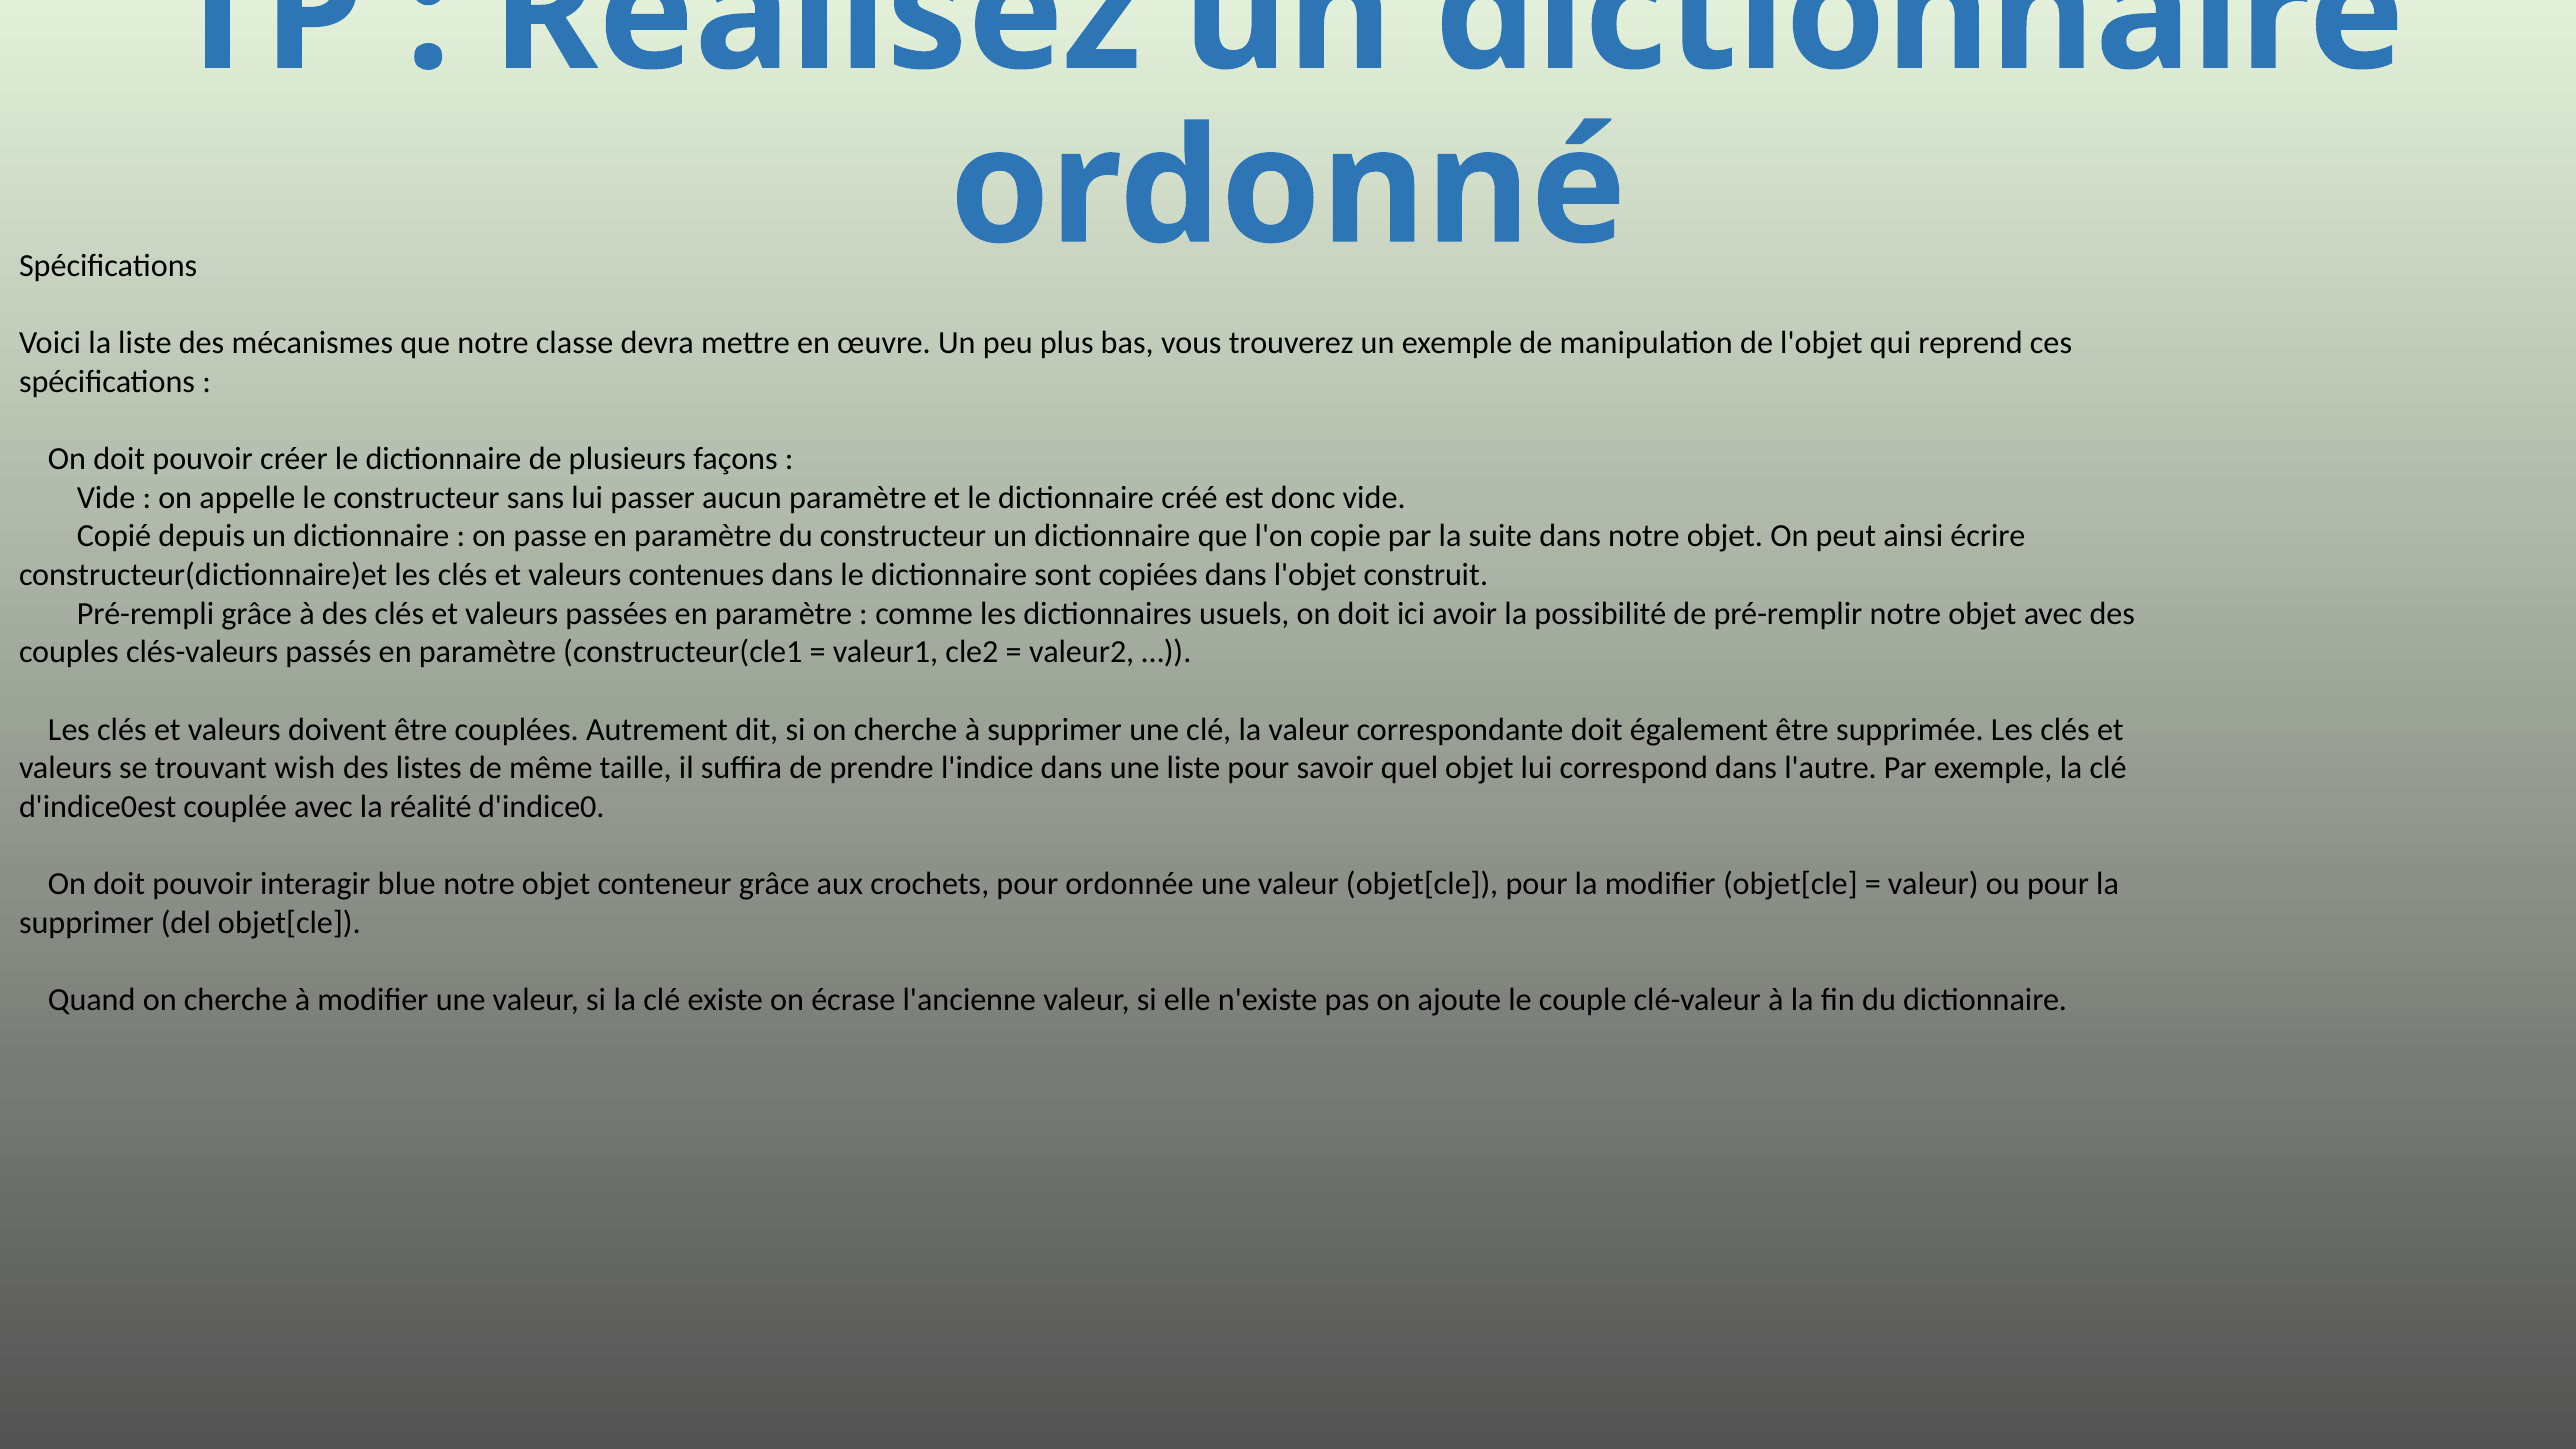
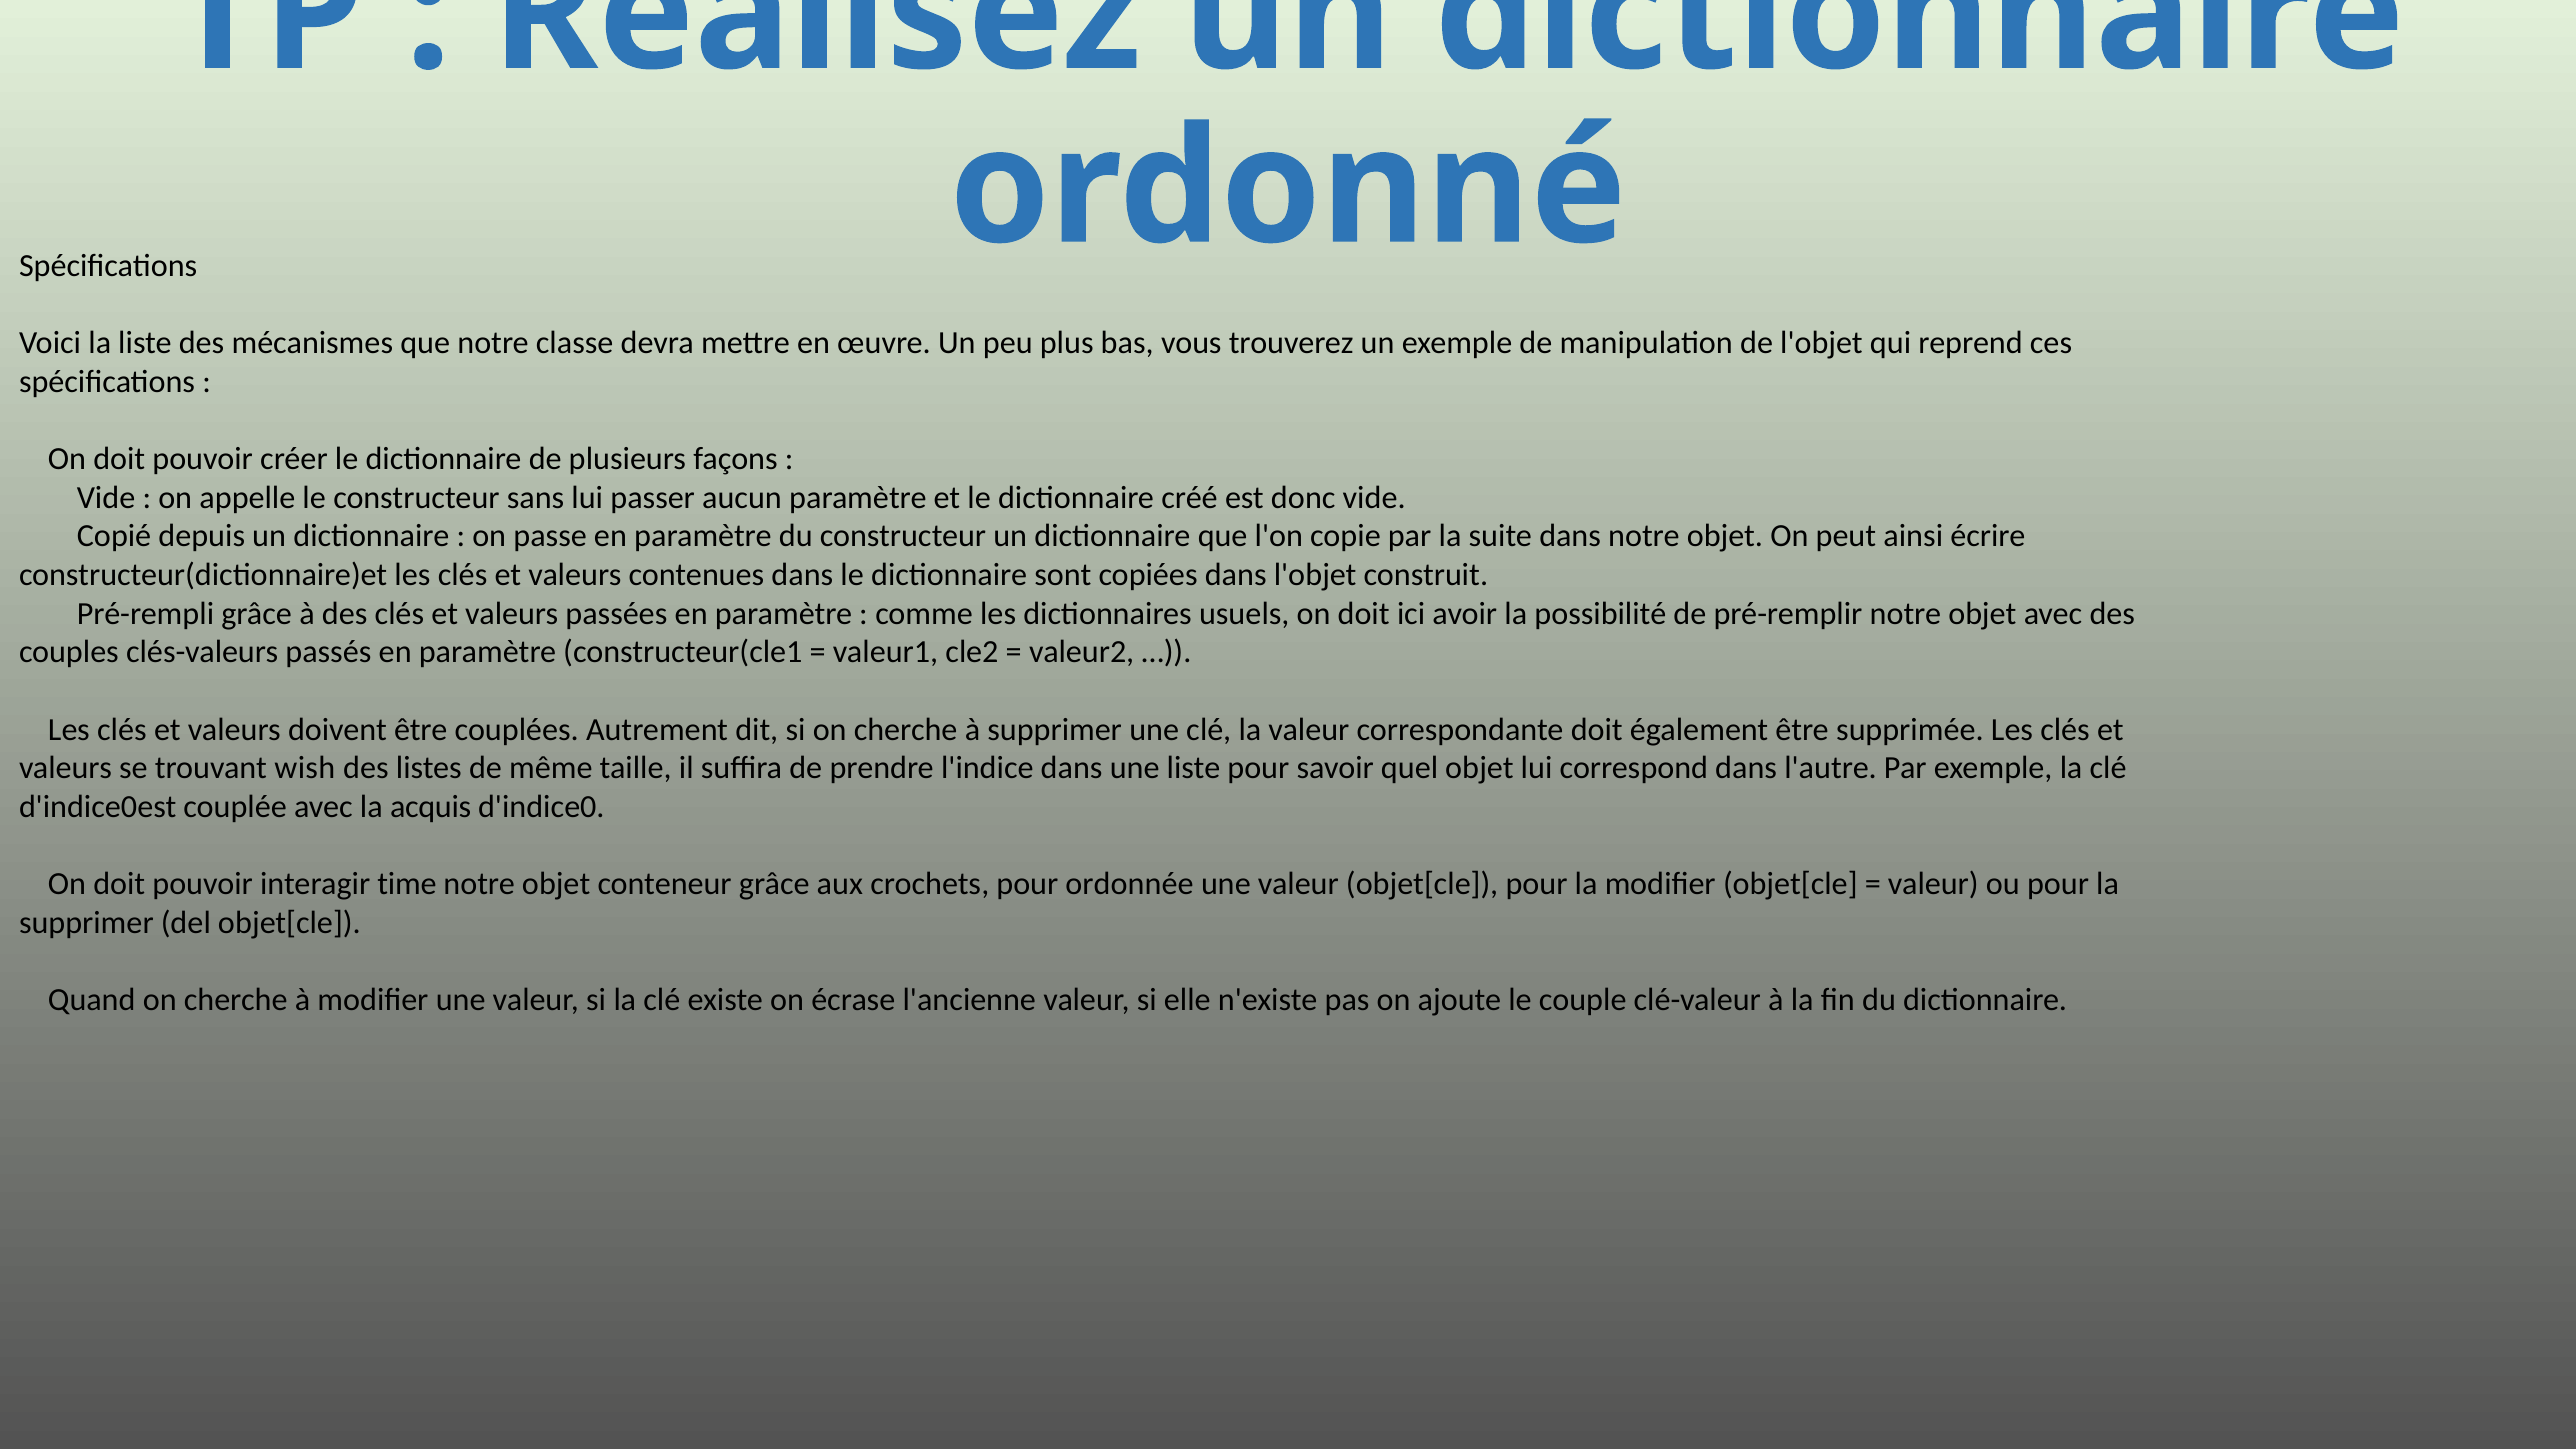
réalité: réalité -> acquis (431, 807)
blue: blue -> time (407, 884)
